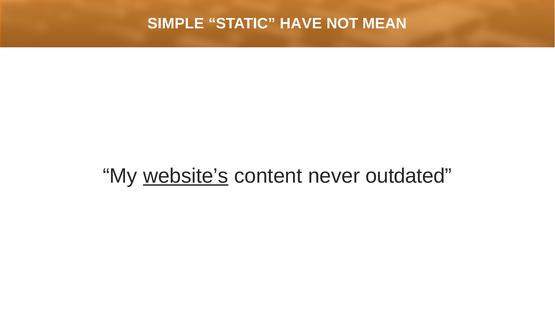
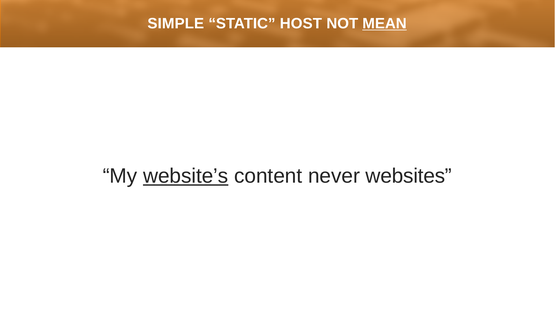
HAVE: HAVE -> HOST (301, 24)
MEAN underline: none -> present (385, 24)
outdated: outdated -> websites (409, 176)
